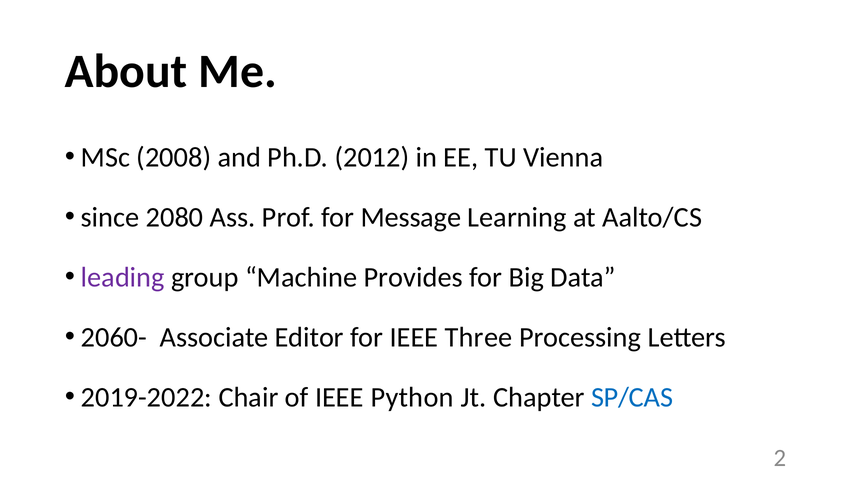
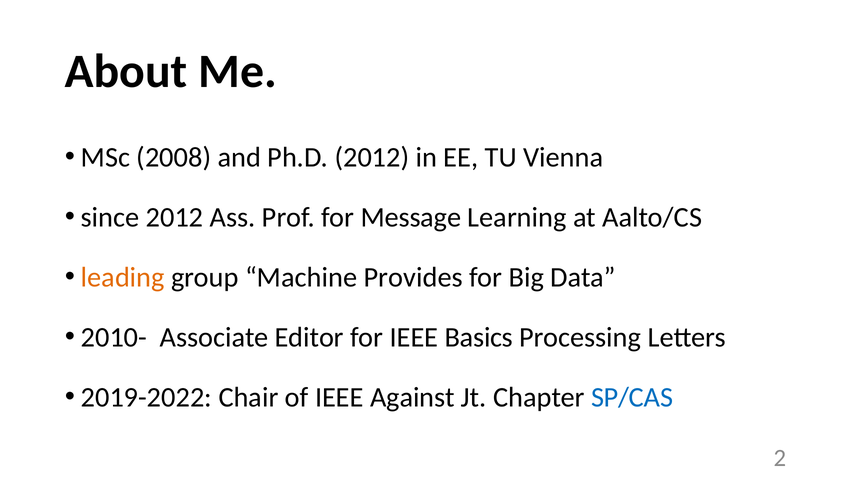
since 2080: 2080 -> 2012 (175, 217)
leading colour: purple -> orange (123, 277)
2060-: 2060- -> 2010- (114, 337)
Three: Three -> Basics (479, 337)
Python: Python -> Against (412, 397)
